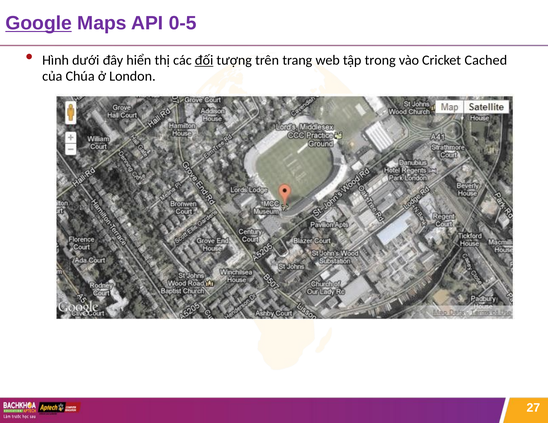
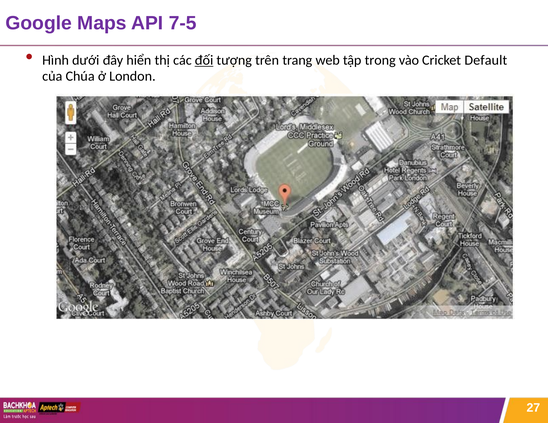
Google underline: present -> none (39, 23)
0-5: 0-5 -> 7-5 (183, 23)
Cached: Cached -> Default (486, 60)
